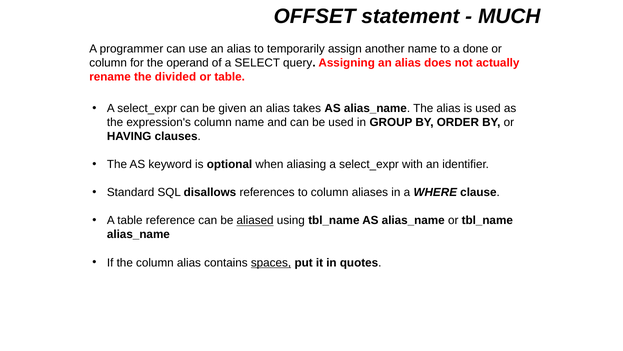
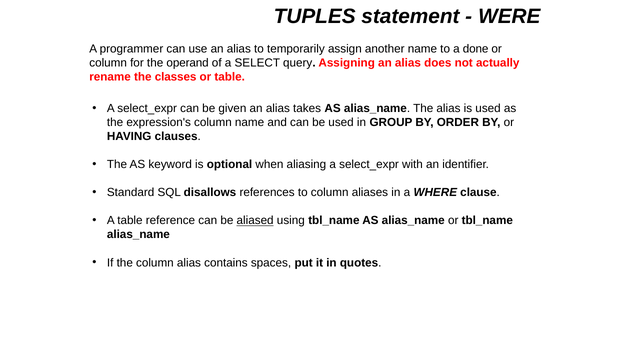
OFFSET: OFFSET -> TUPLES (315, 16)
MUCH: MUCH -> WERE (509, 16)
divided: divided -> classes (176, 77)
spaces underline: present -> none (271, 262)
